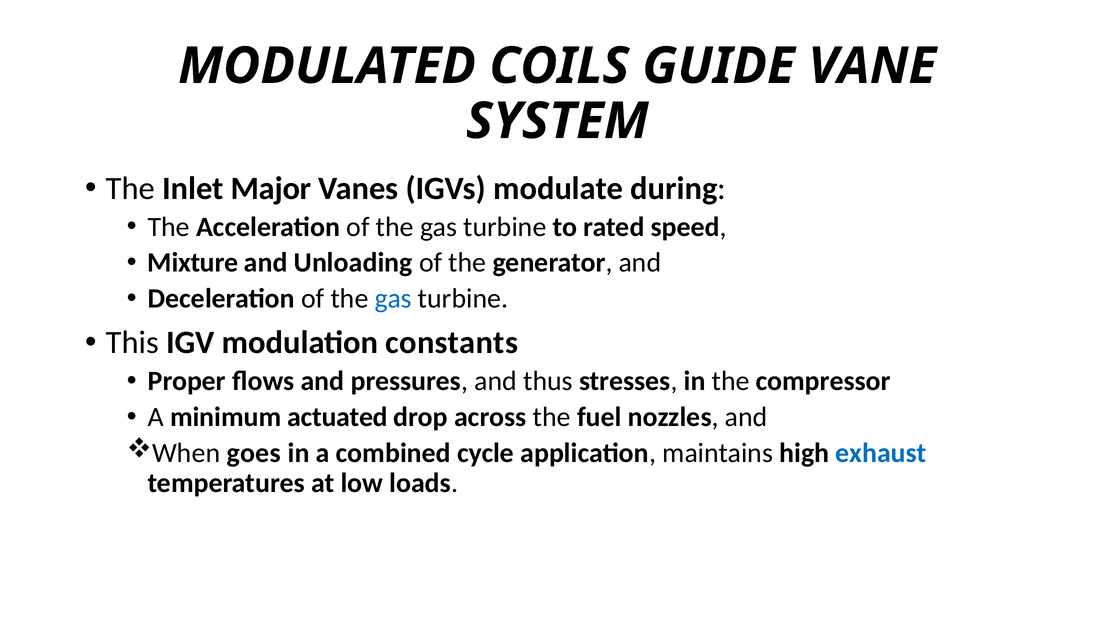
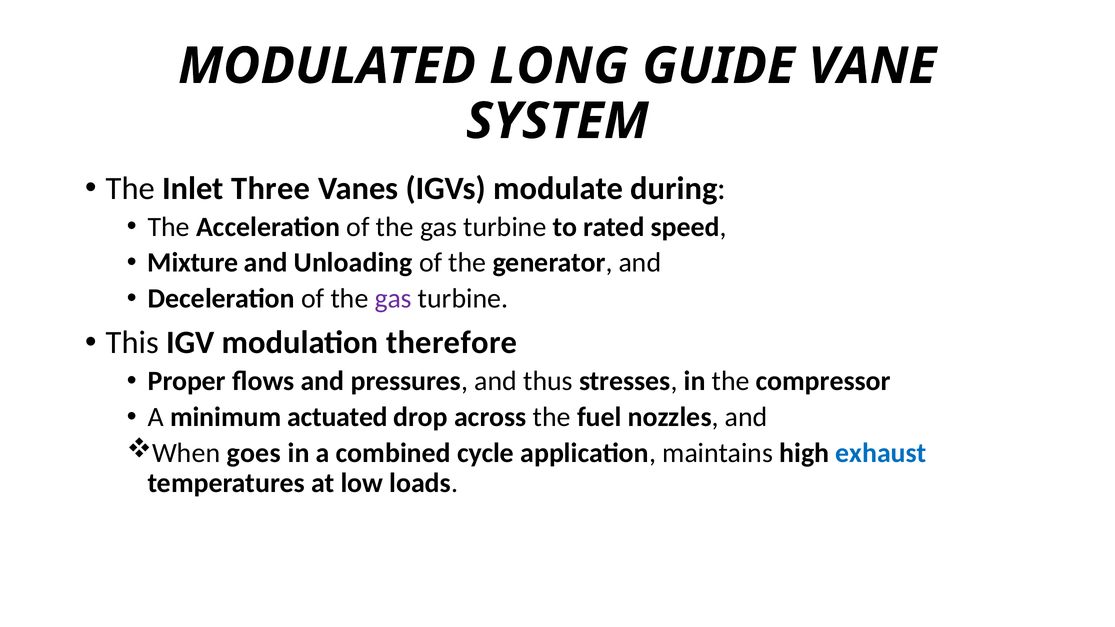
COILS: COILS -> LONG (559, 66)
Major: Major -> Three (271, 188)
gas colour: blue -> purple (393, 299)
constants: constants -> therefore (452, 343)
